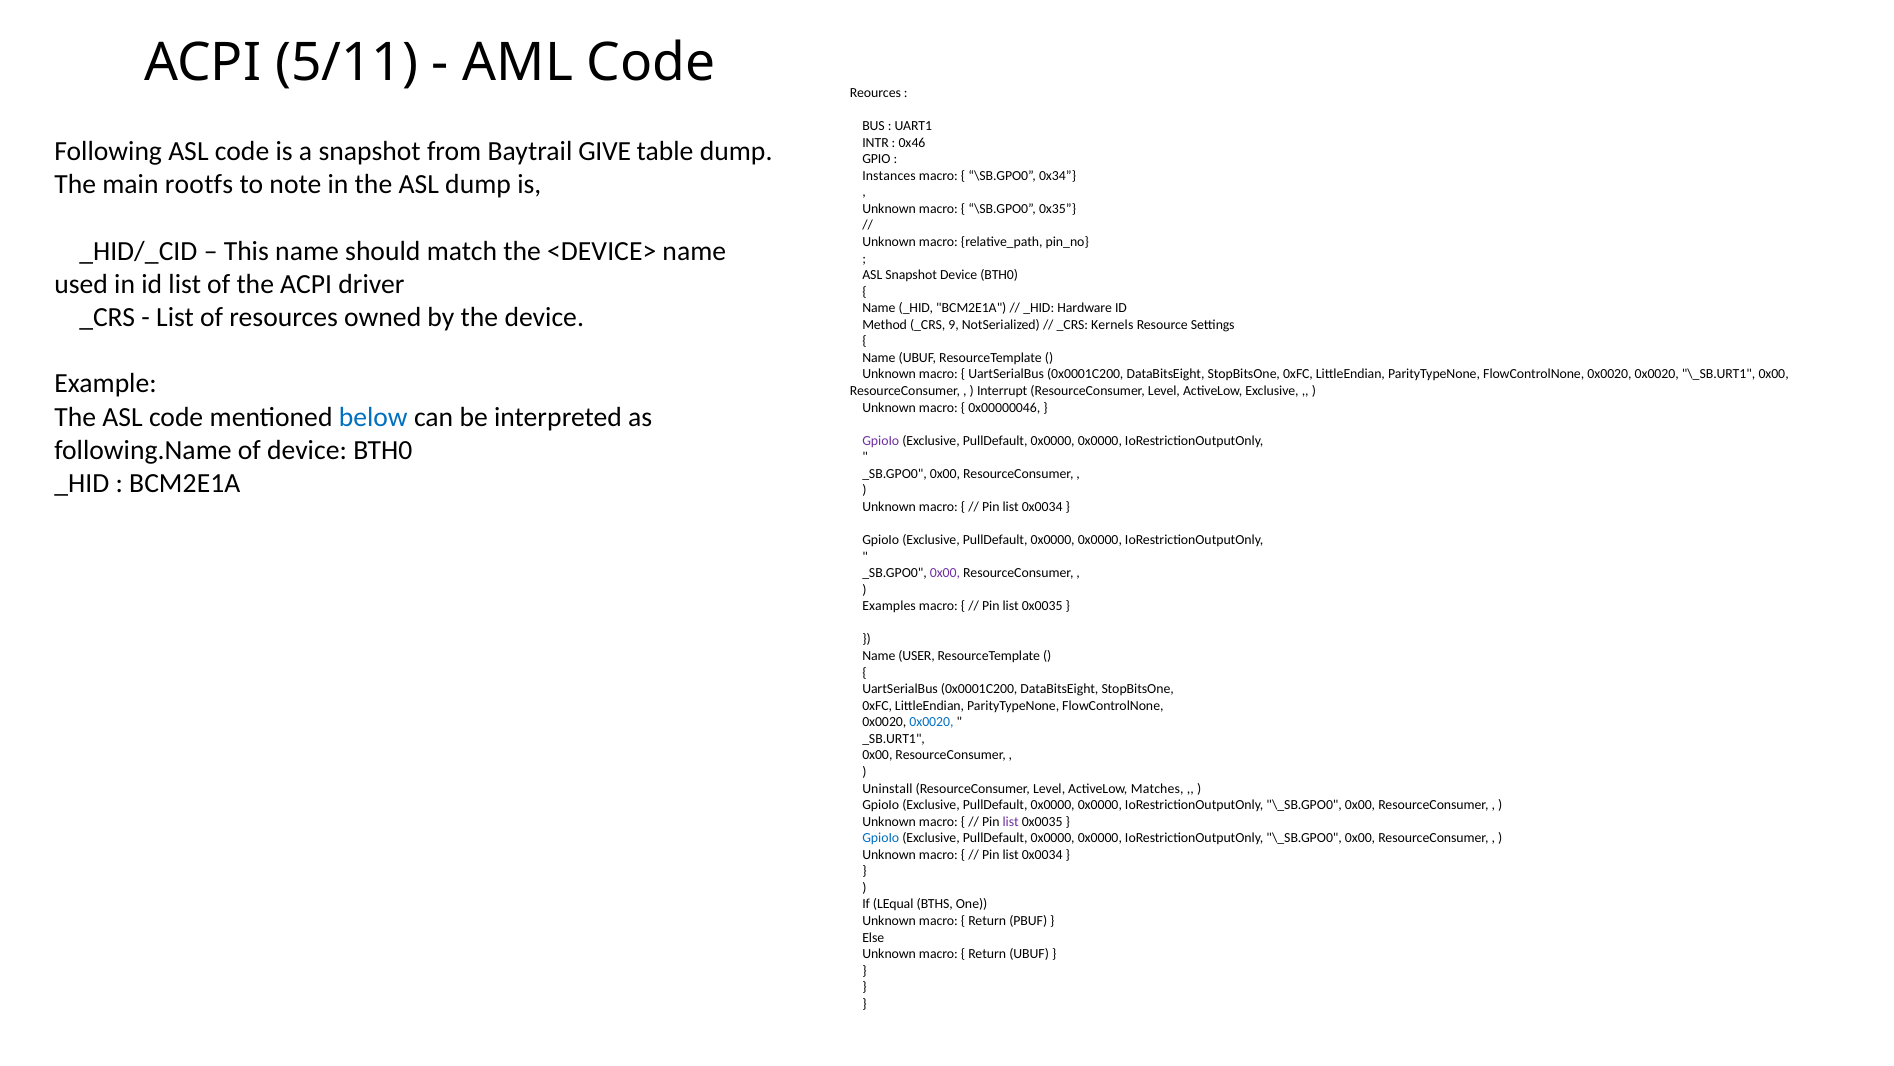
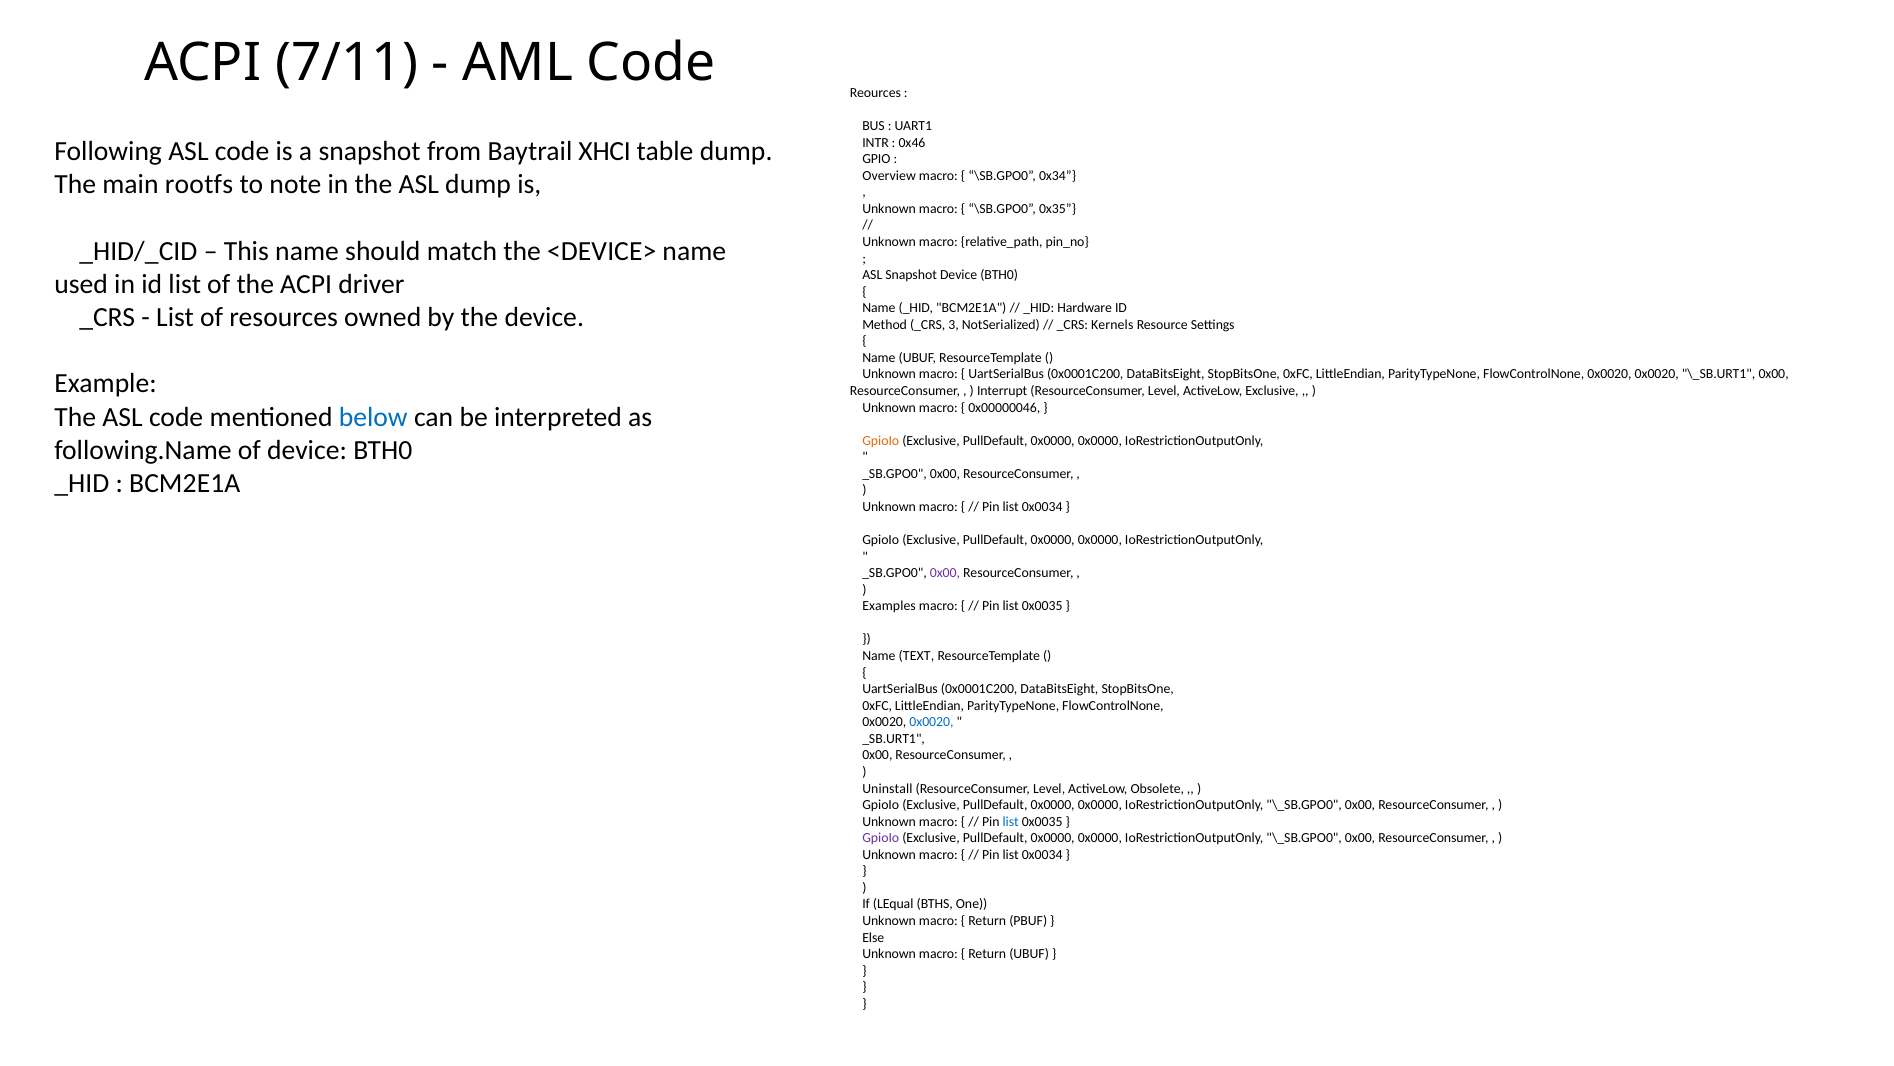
5/11: 5/11 -> 7/11 (347, 63)
GIVE: GIVE -> XHCI (605, 151)
Instances: Instances -> Overview (889, 176)
9: 9 -> 3 (954, 325)
GpioIo colour: purple -> orange (881, 440)
USER: USER -> TEXT (916, 656)
Matches: Matches -> Obsolete (1157, 788)
list colour: purple -> blue (1011, 821)
GpioIo colour: blue -> purple (881, 838)
